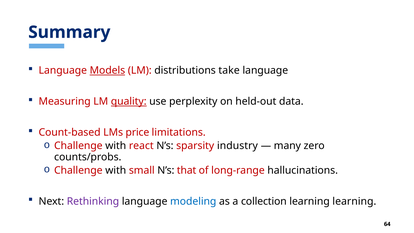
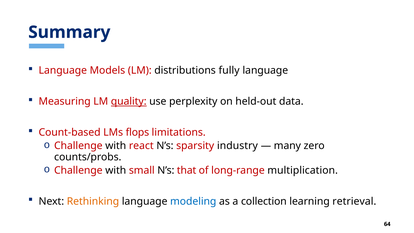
Models underline: present -> none (107, 71)
take: take -> fully (229, 71)
price: price -> flops (137, 133)
hallucinations: hallucinations -> multiplication (303, 170)
Rethinking colour: purple -> orange (93, 201)
learning learning: learning -> retrieval (354, 201)
